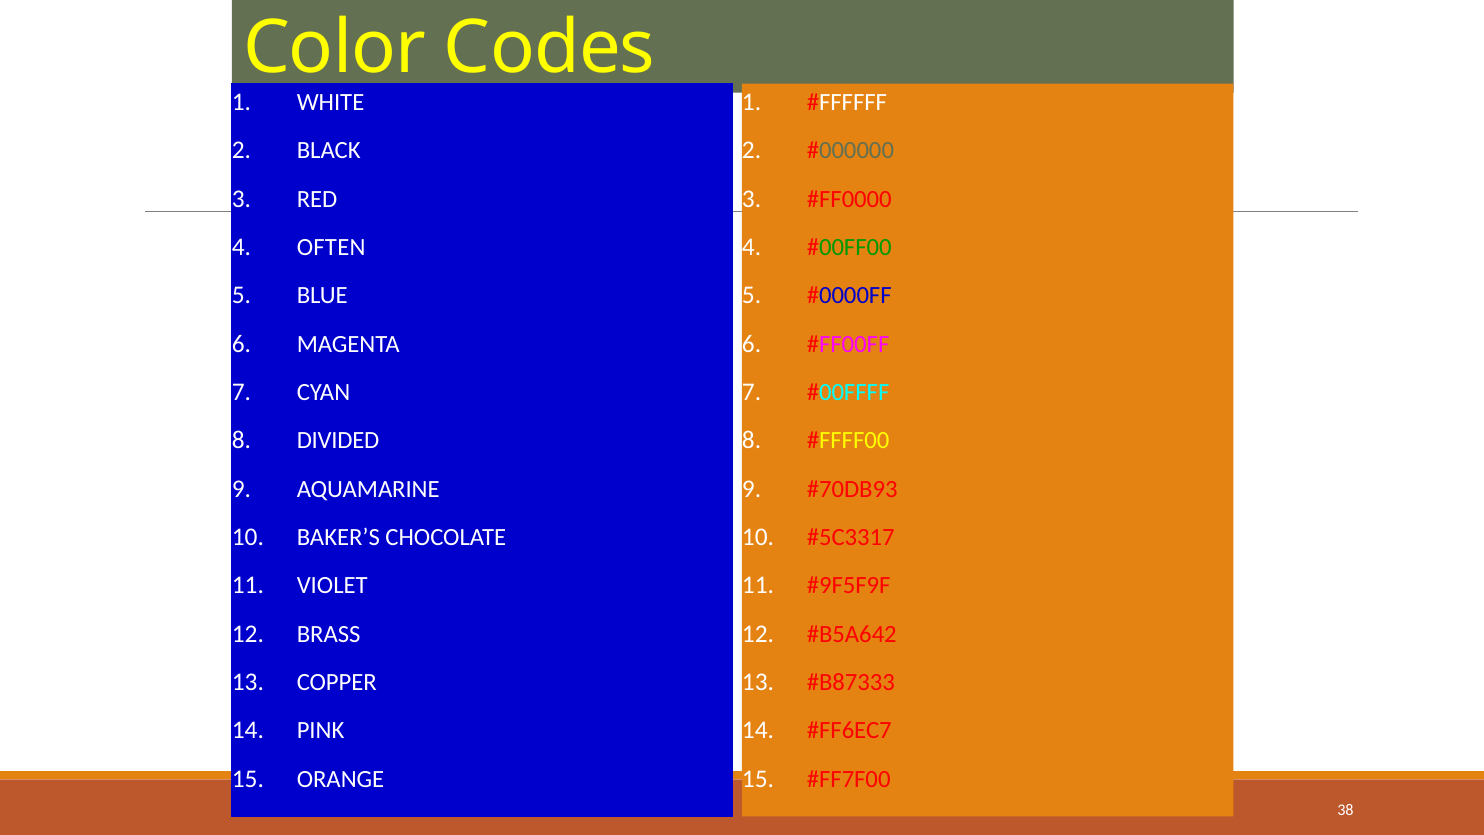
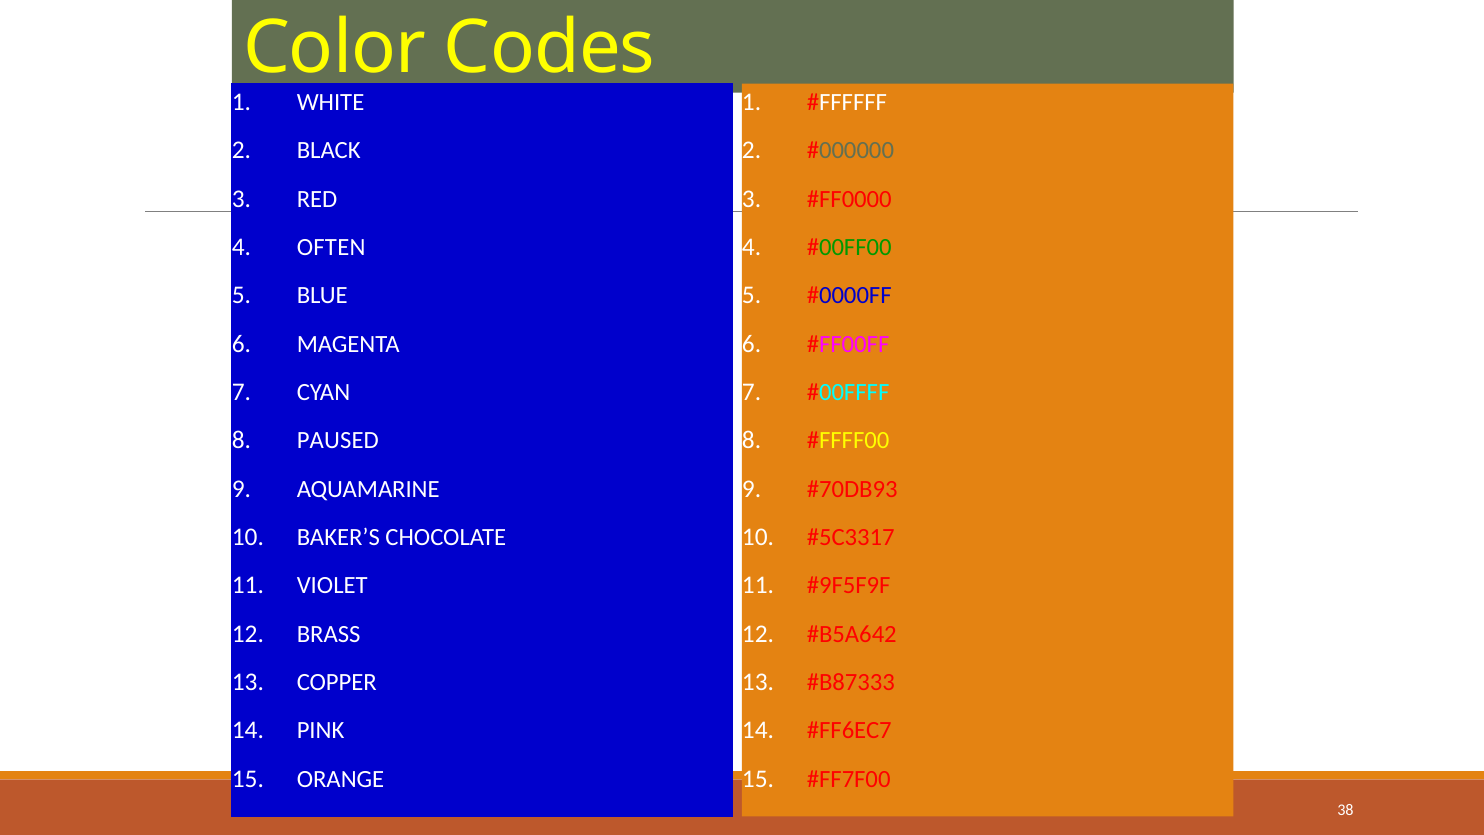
DIVIDED: DIVIDED -> PAUSED (338, 441)
